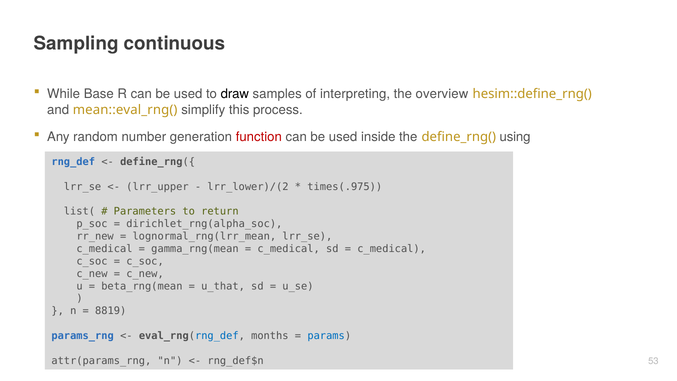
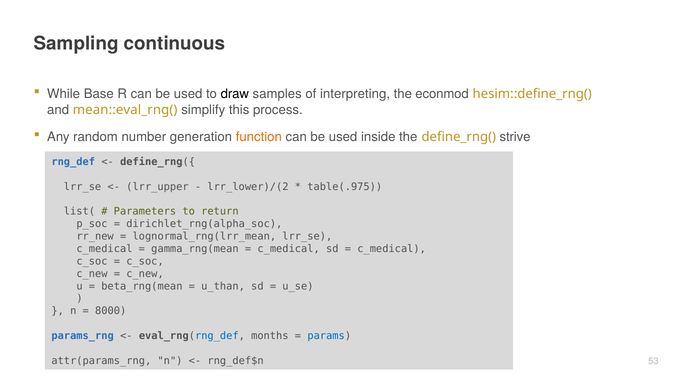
overview: overview -> econmod (442, 94)
function colour: red -> orange (259, 137)
using: using -> strive (515, 137)
times(.975: times(.975 -> table(.975 (345, 187)
u_that: u_that -> u_than (223, 286)
8819: 8819 -> 8000 (111, 311)
